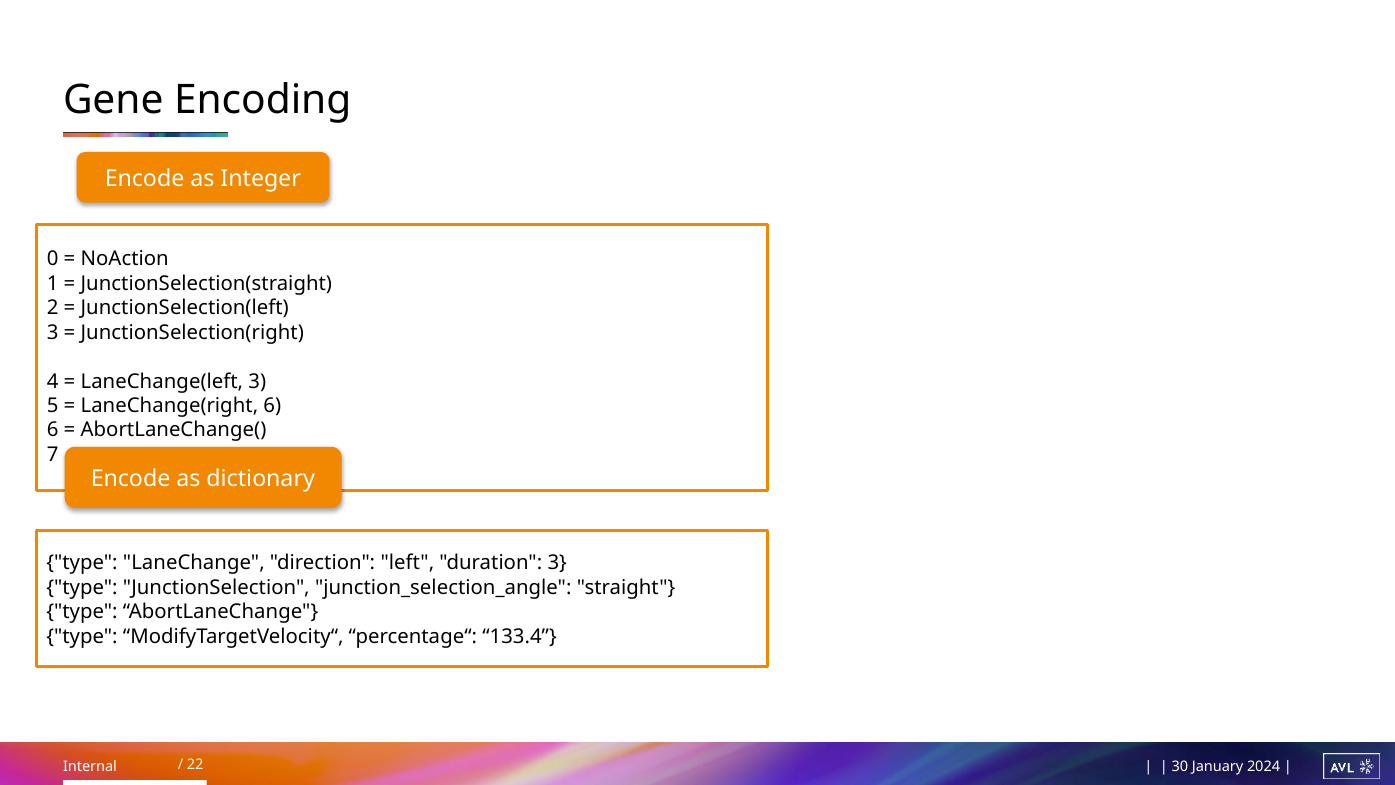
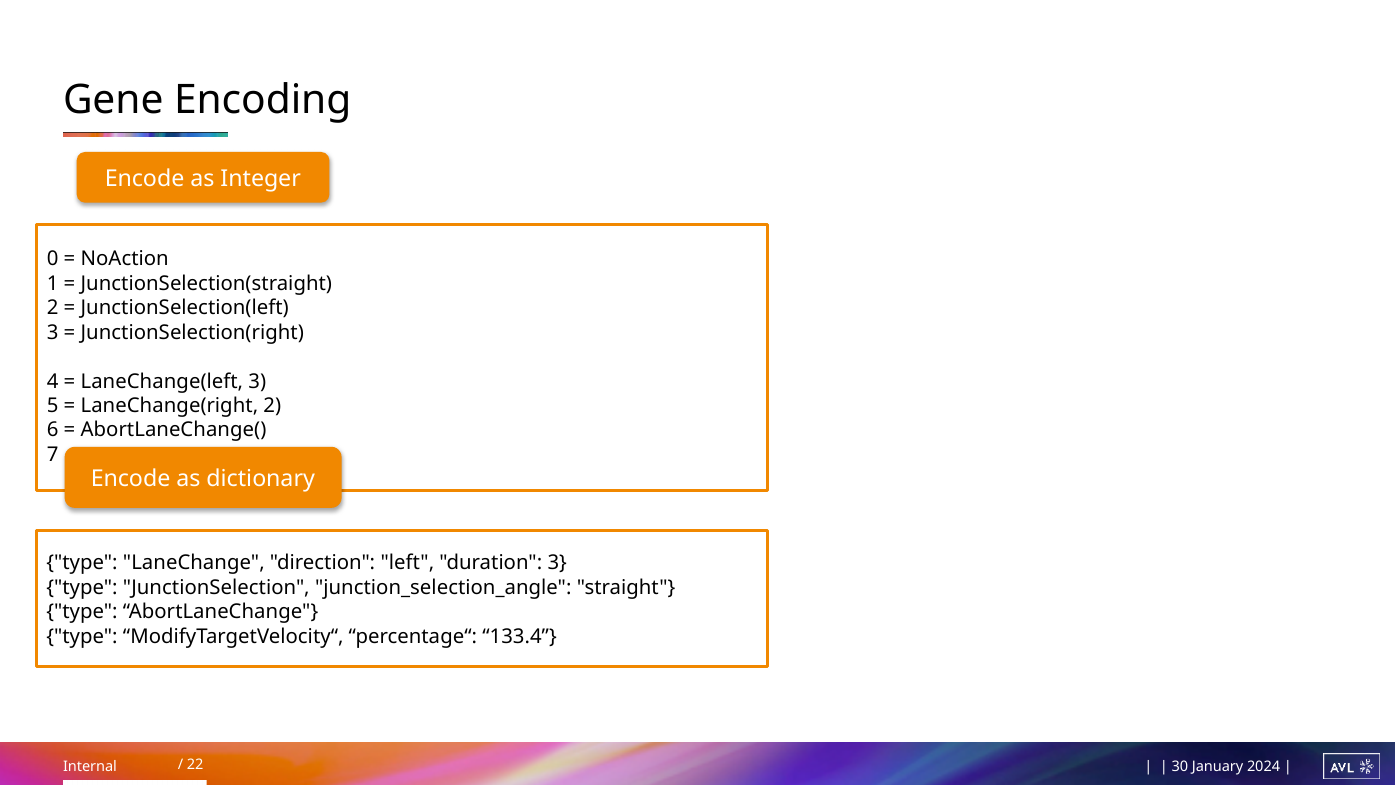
LaneChange(right 6: 6 -> 2 (272, 406)
